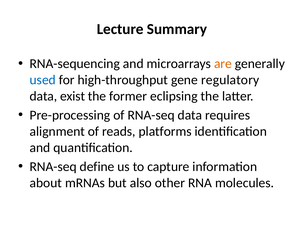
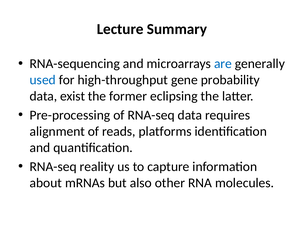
are colour: orange -> blue (223, 64)
regulatory: regulatory -> probability (230, 80)
define: define -> reality (97, 167)
